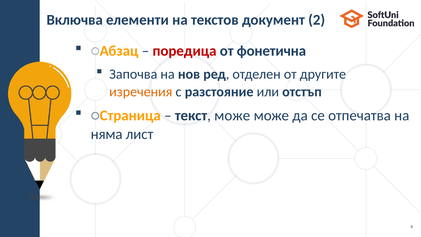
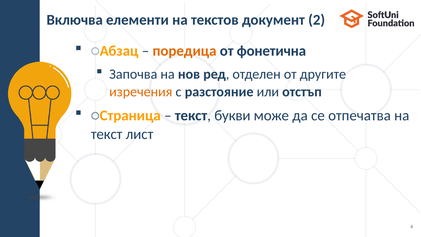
поредица colour: red -> orange (185, 51)
текст може: може -> букви (232, 115)
няма: няма -> текст (107, 134)
